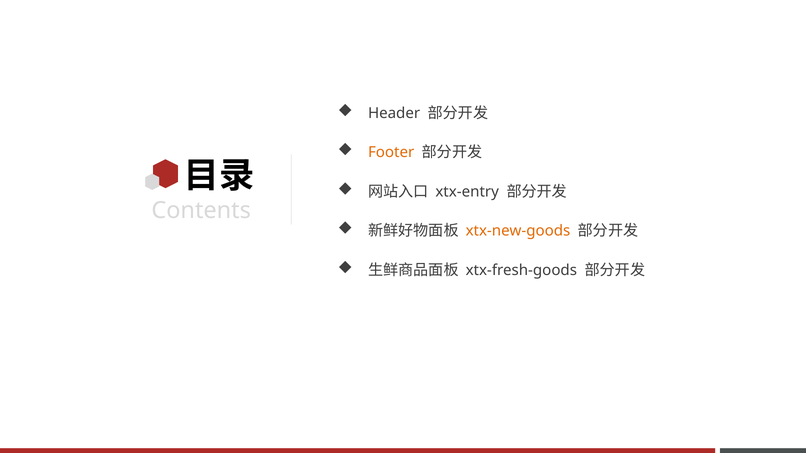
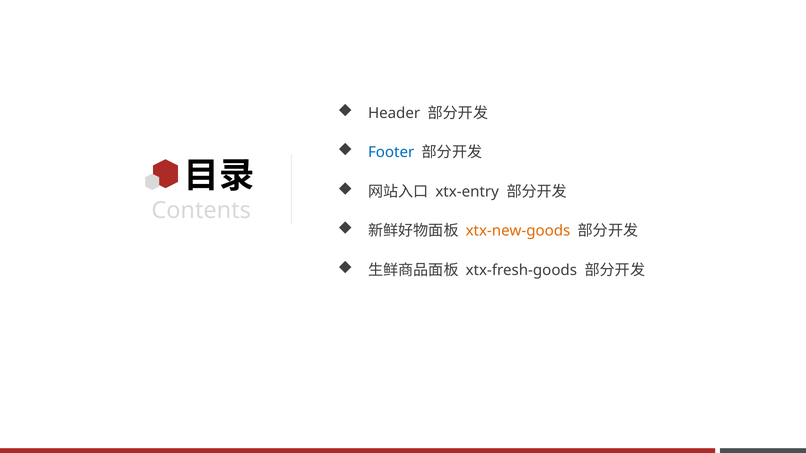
Footer colour: orange -> blue (391, 153)
